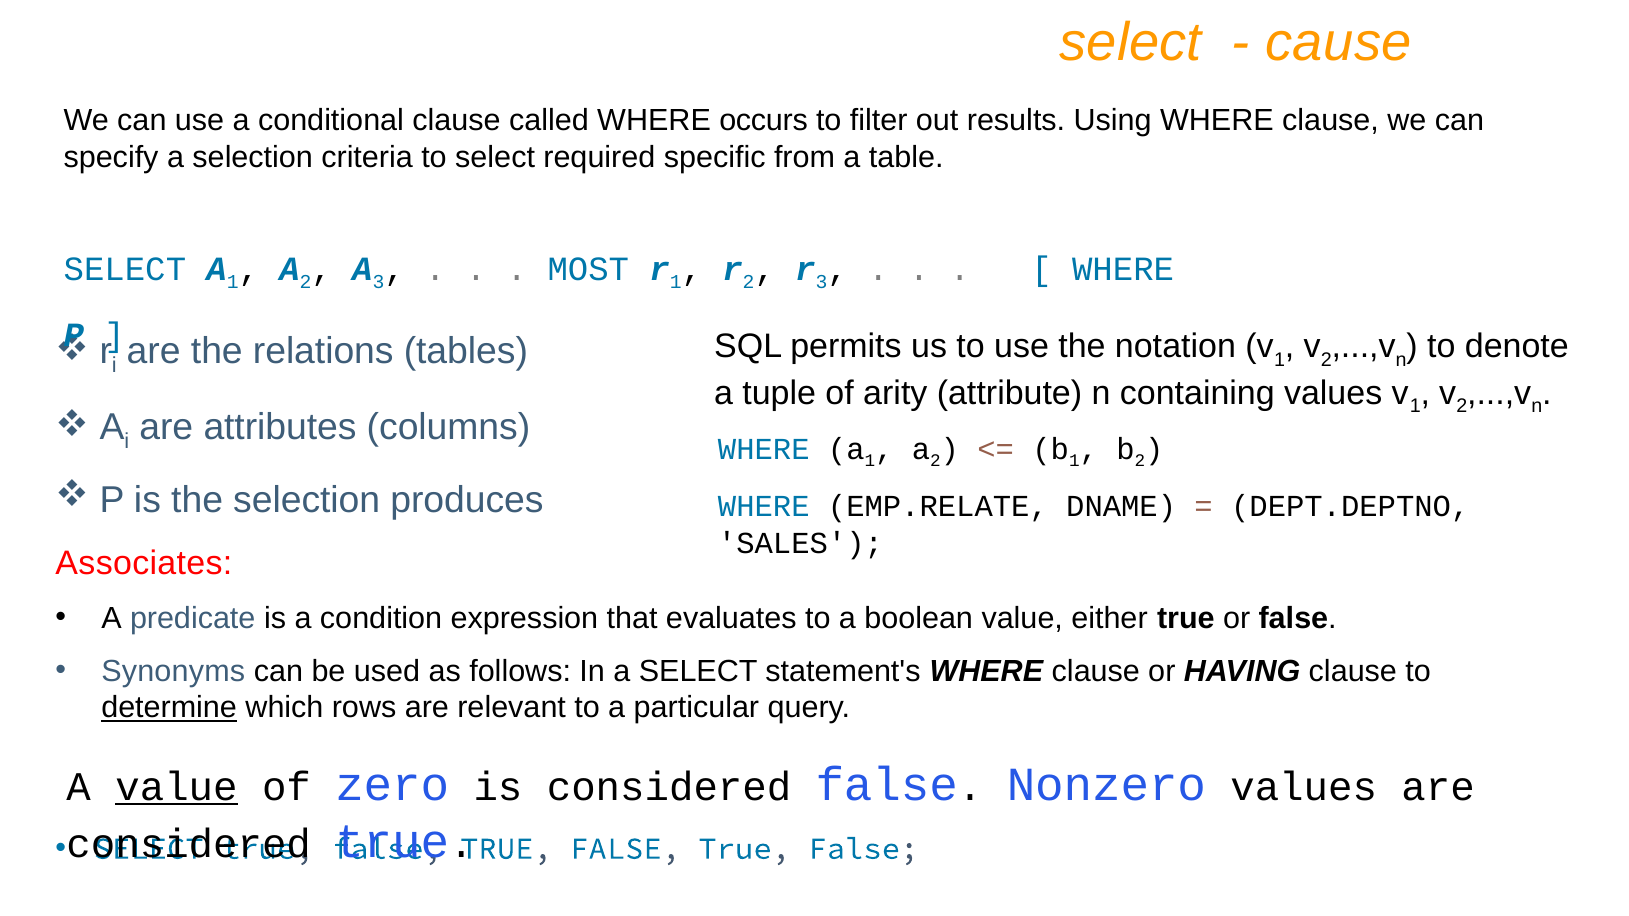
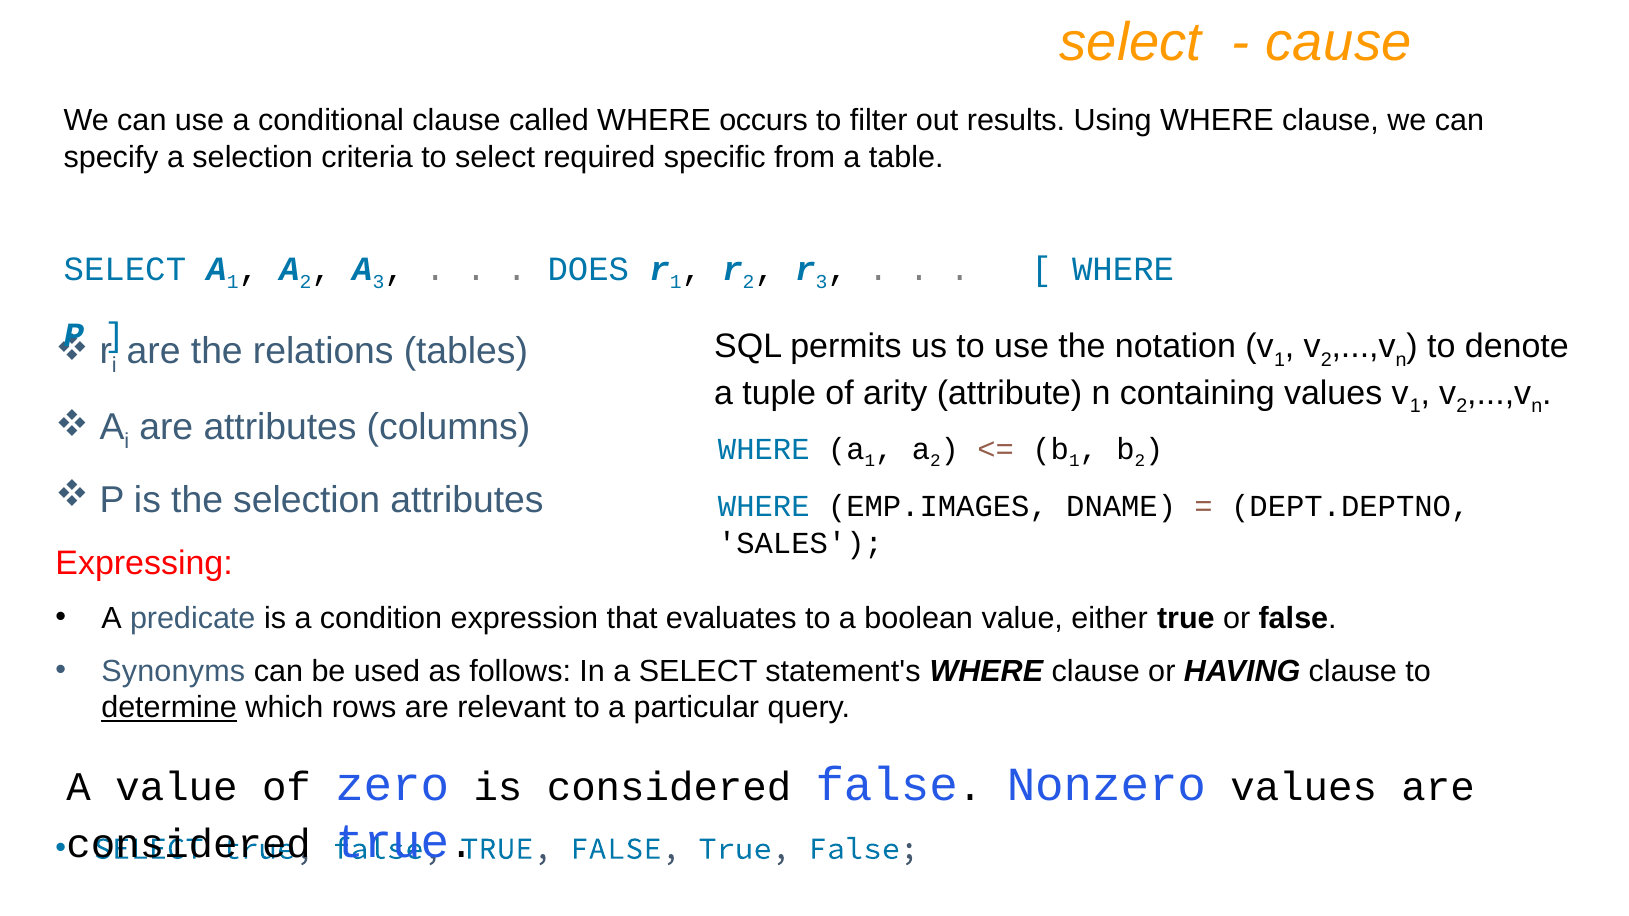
MOST: MOST -> DOES (588, 269)
selection produces: produces -> attributes (467, 501)
EMP.RELATE: EMP.RELATE -> EMP.IMAGES (938, 507)
Associates: Associates -> Expressing (144, 564)
value underline: present -> none (176, 787)
